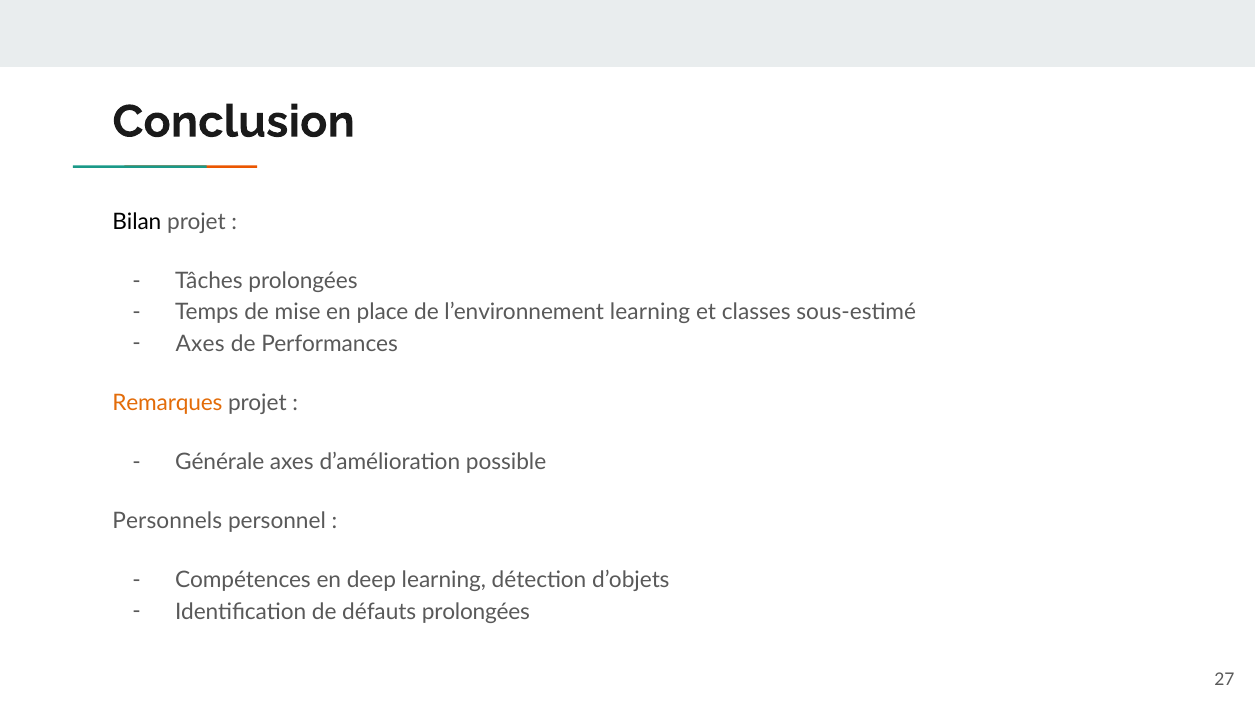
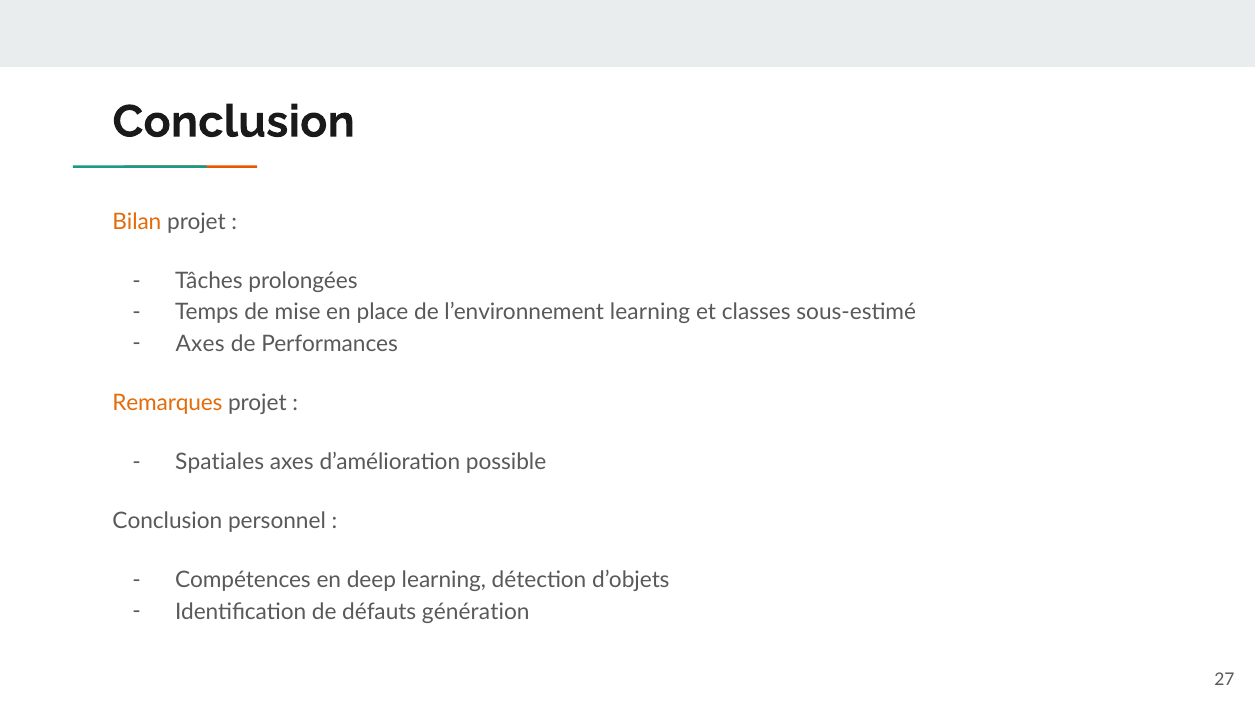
Bilan colour: black -> orange (137, 222)
Générale: Générale -> Spatiales (220, 462)
Personnels: Personnels -> Conclusion (167, 521)
défauts prolongées: prolongées -> génération (476, 612)
